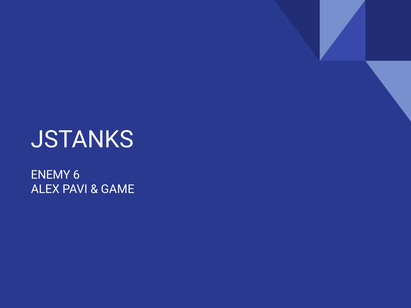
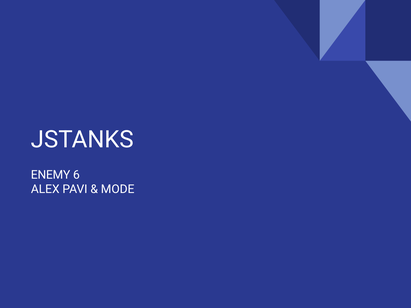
GAME: GAME -> MODE (118, 189)
